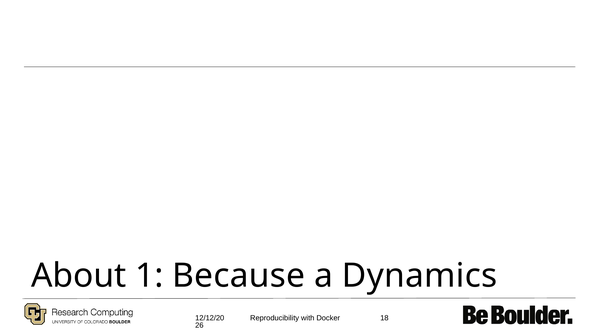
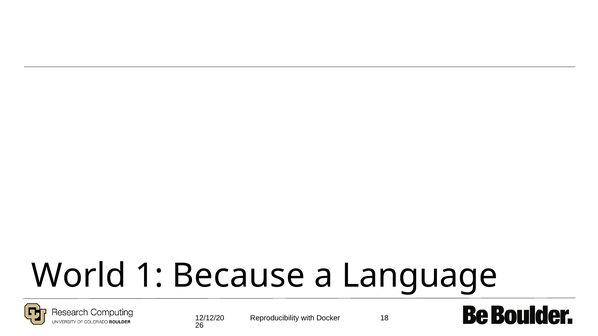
About: About -> World (79, 276)
Dynamics: Dynamics -> Language (420, 276)
